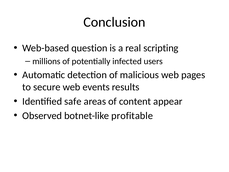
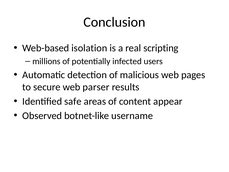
question: question -> isolation (89, 48)
events: events -> parser (96, 87)
profitable: profitable -> username (132, 115)
